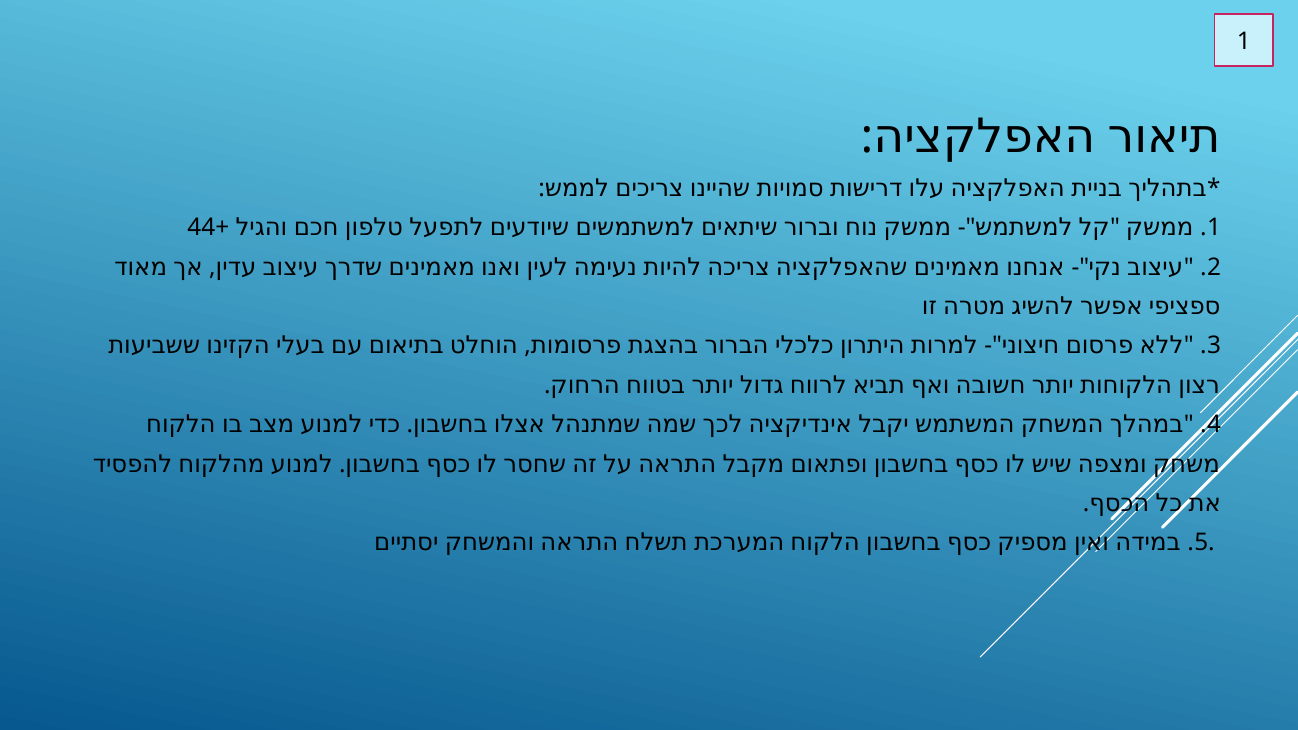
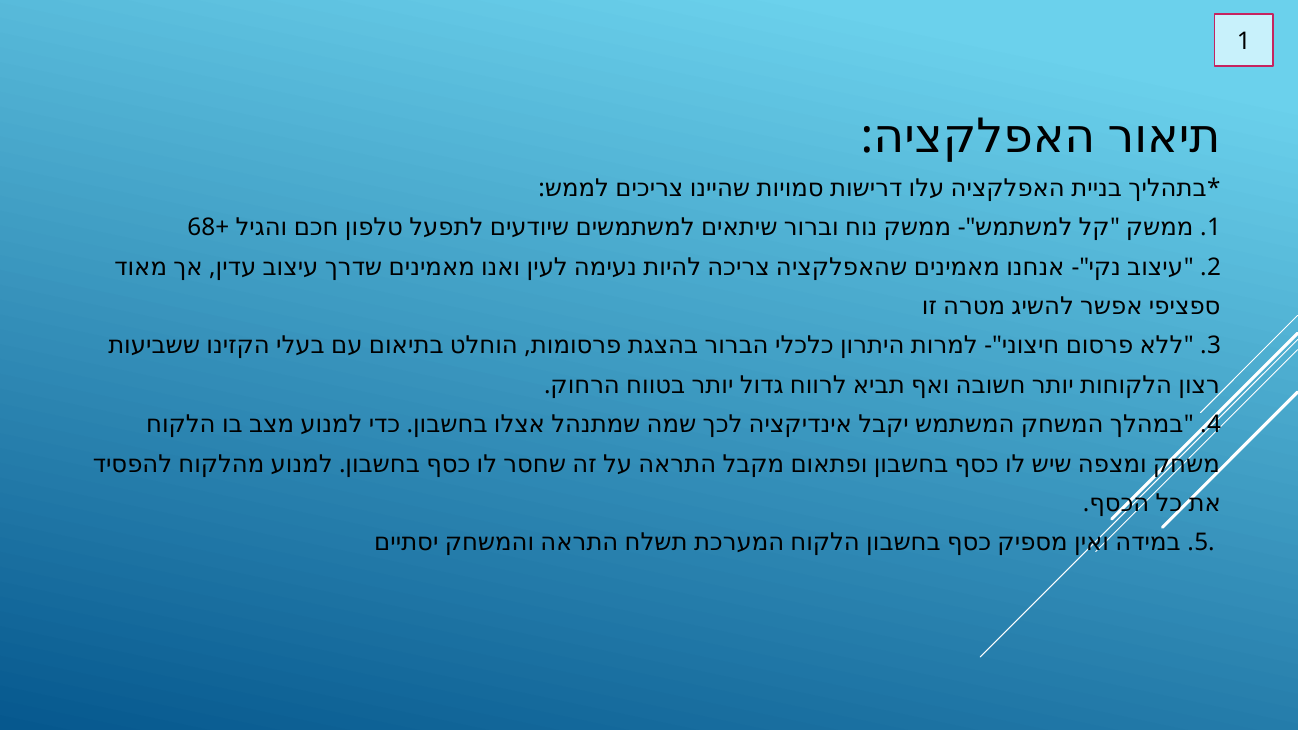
44+: 44+ -> 68+ (208, 228)
